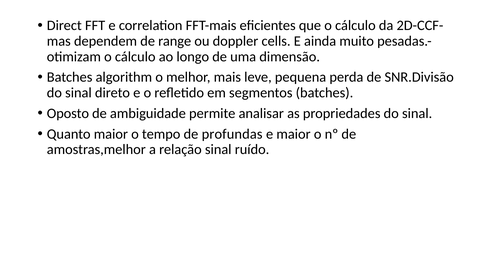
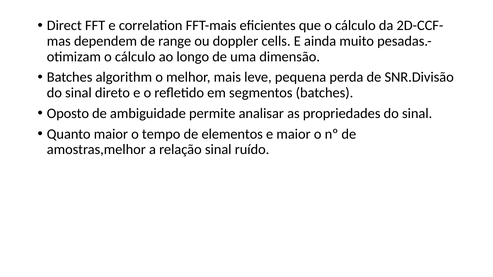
profundas: profundas -> elementos (232, 134)
